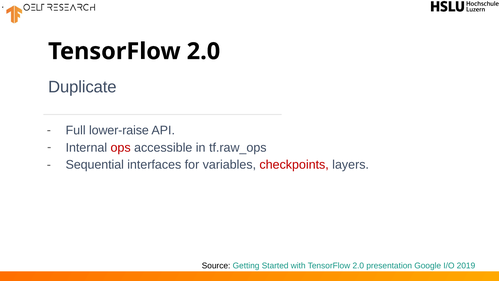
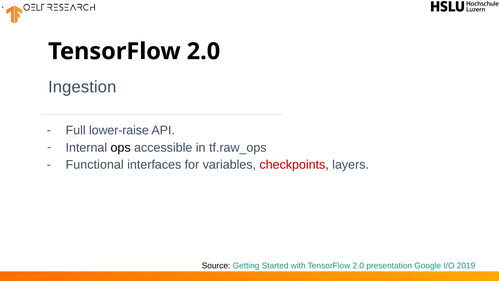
Duplicate: Duplicate -> Ingestion (82, 87)
ops colour: red -> black (121, 147)
Sequential: Sequential -> Functional (95, 165)
